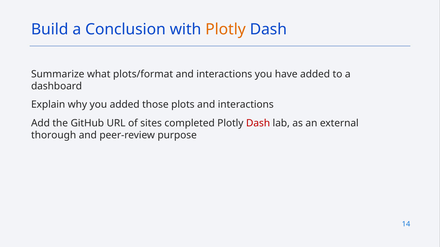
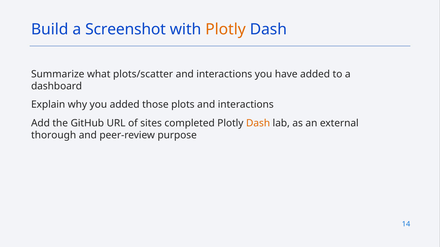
Conclusion: Conclusion -> Screenshot (126, 29)
plots/format: plots/format -> plots/scatter (143, 74)
Dash colour: red -> orange (258, 123)
